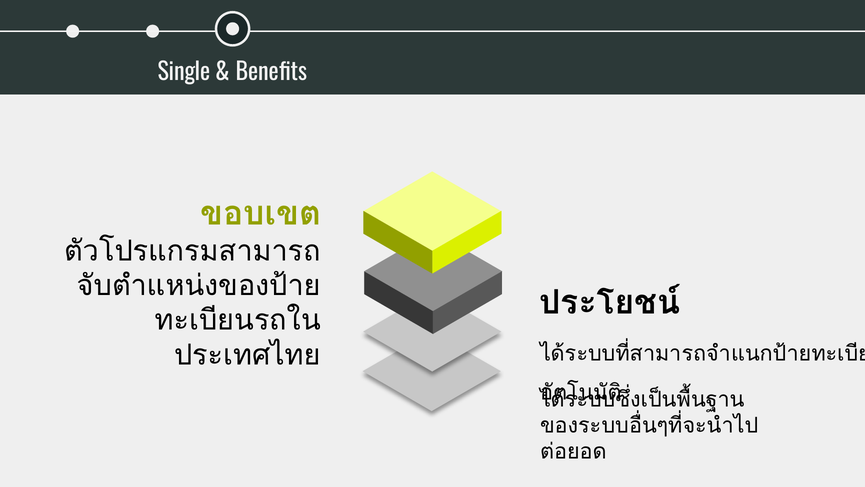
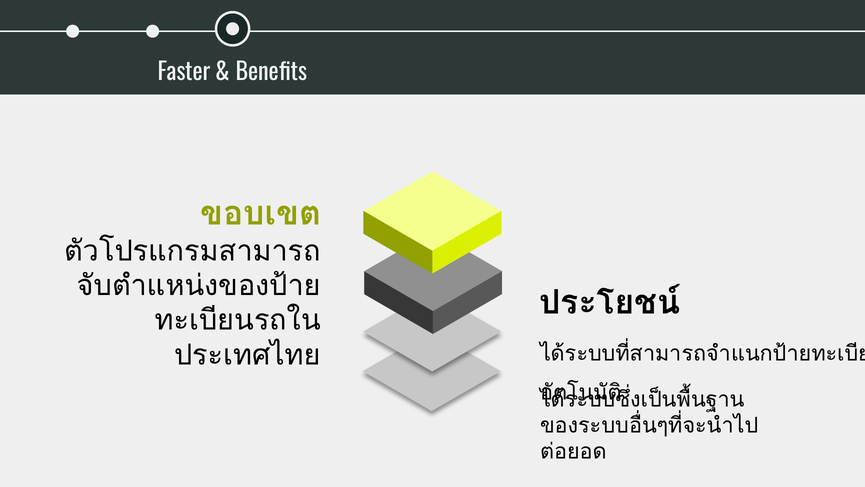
Single: Single -> Faster (184, 72)
